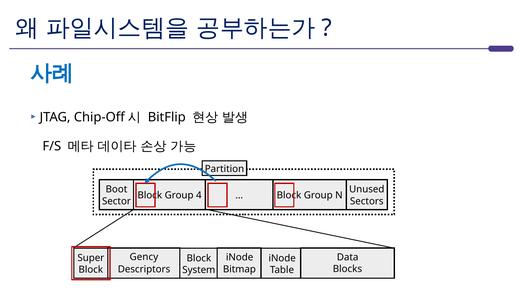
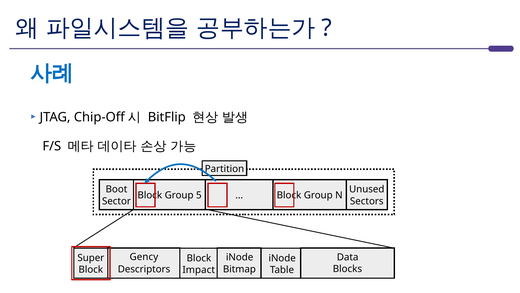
4: 4 -> 5 (199, 195)
System: System -> Impact (199, 269)
